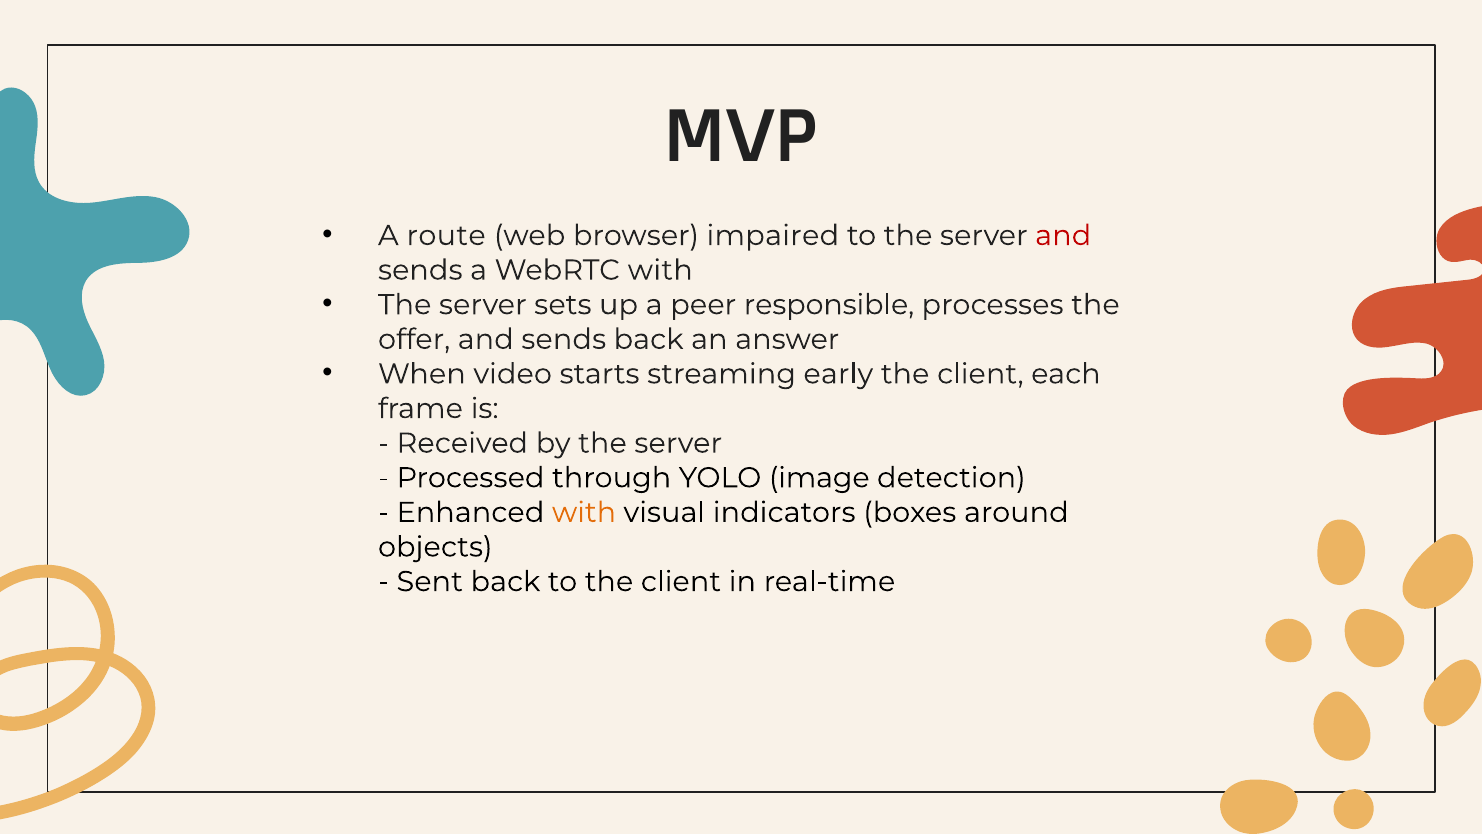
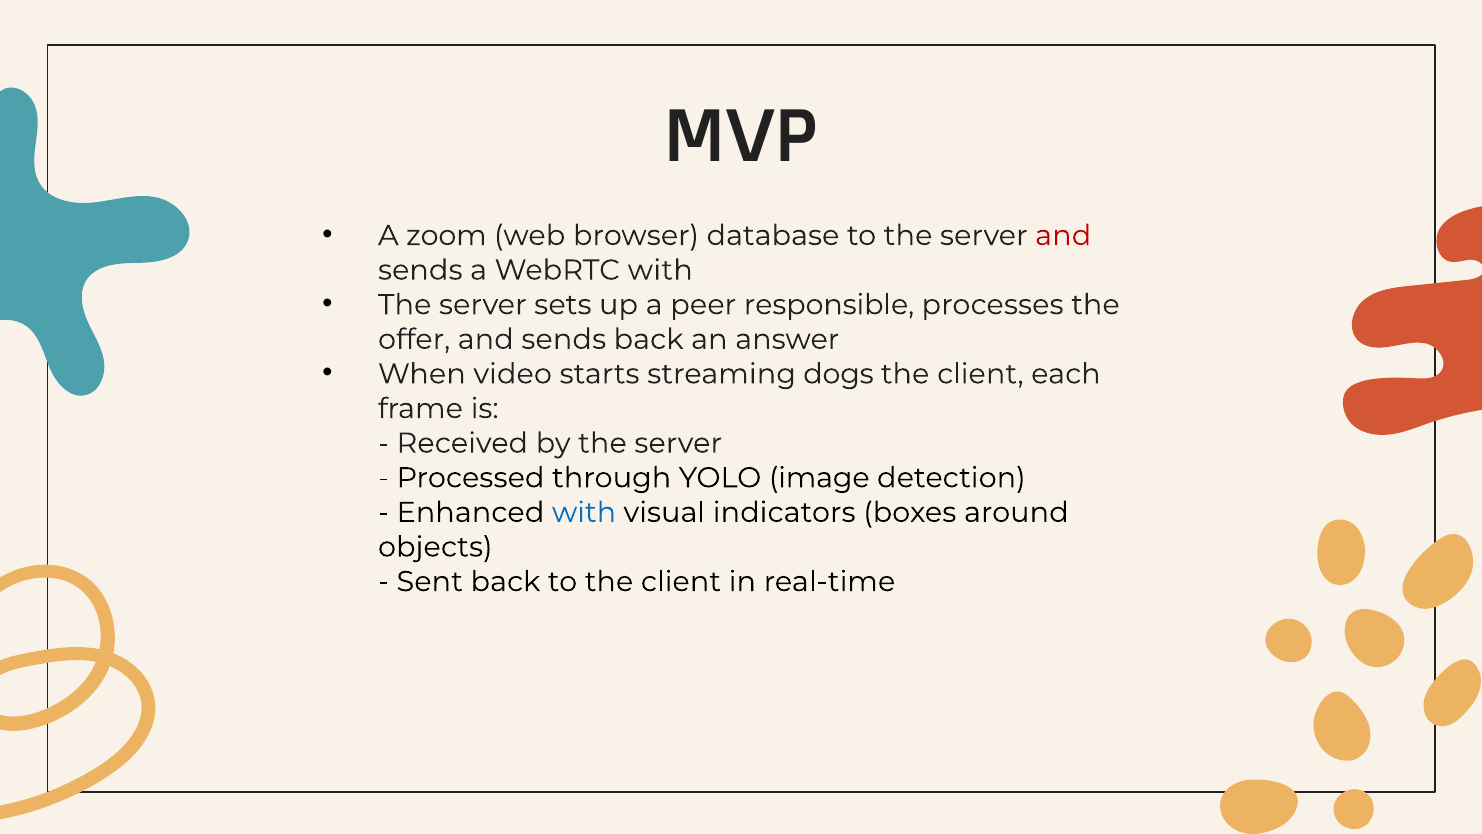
route: route -> zoom (446, 235)
impaired: impaired -> database (773, 235)
early: early -> dogs (838, 374)
with colour: orange -> blue (584, 512)
